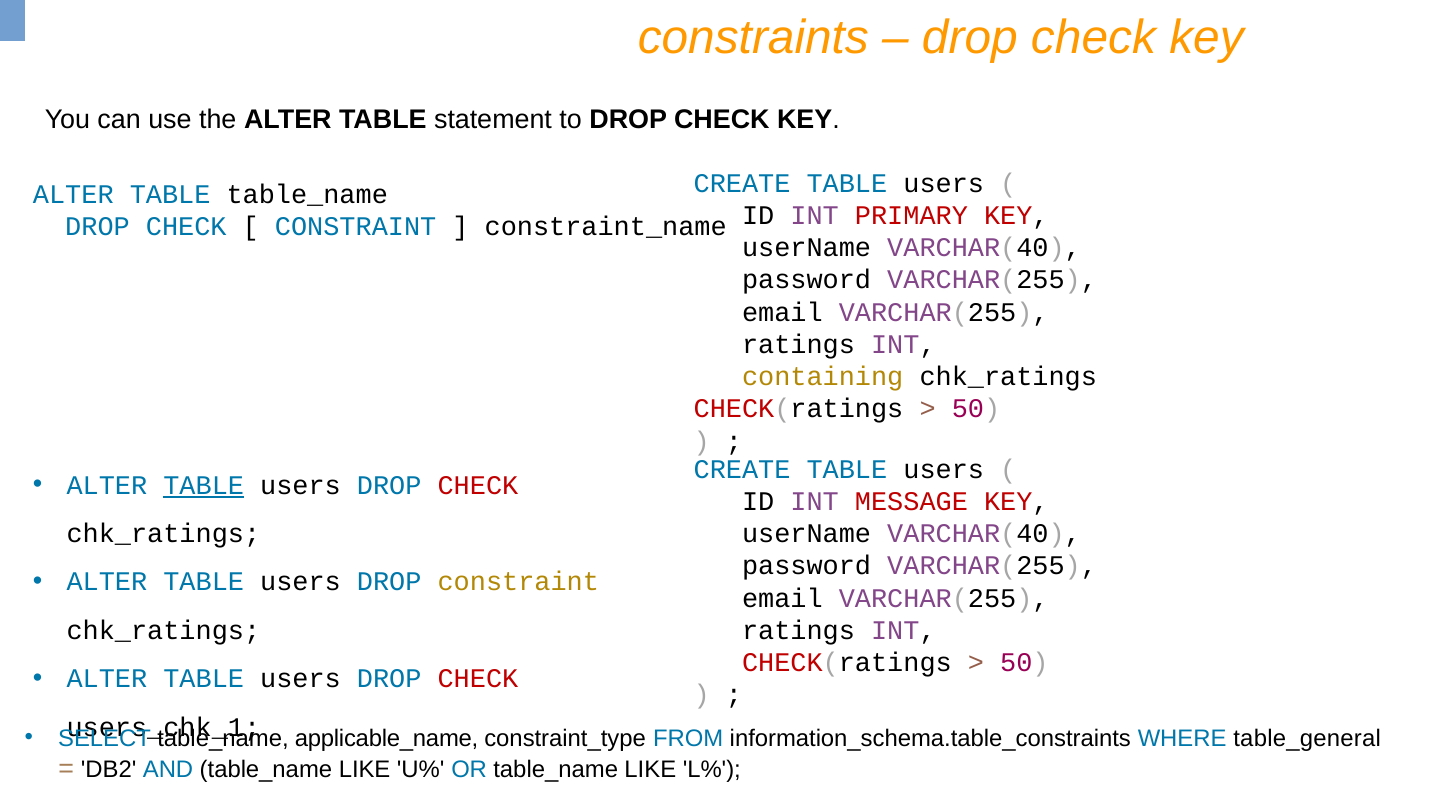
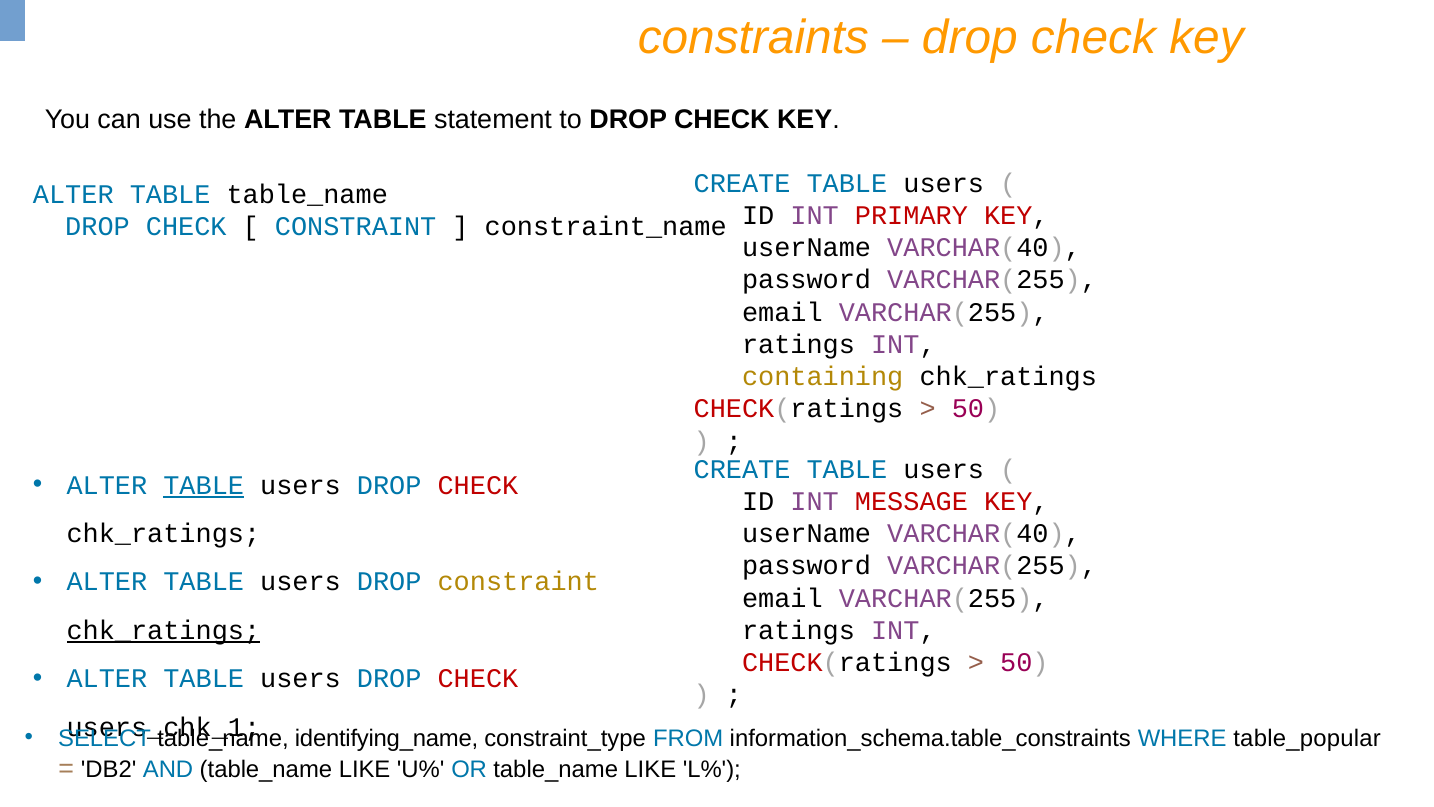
chk_ratings underline: none -> present (163, 630)
applicable_name: applicable_name -> identifying_name (387, 738)
table_general: table_general -> table_popular (1307, 738)
